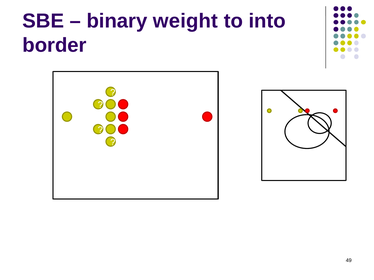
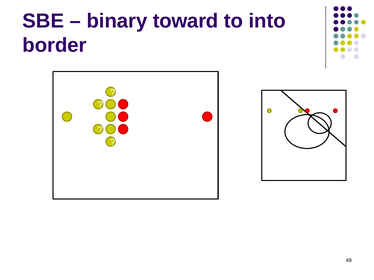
weight: weight -> toward (186, 21)
